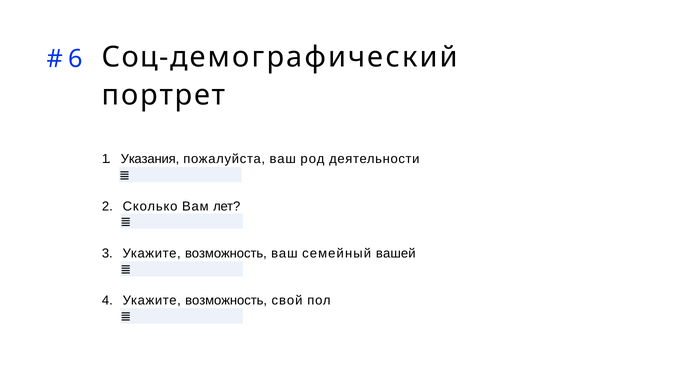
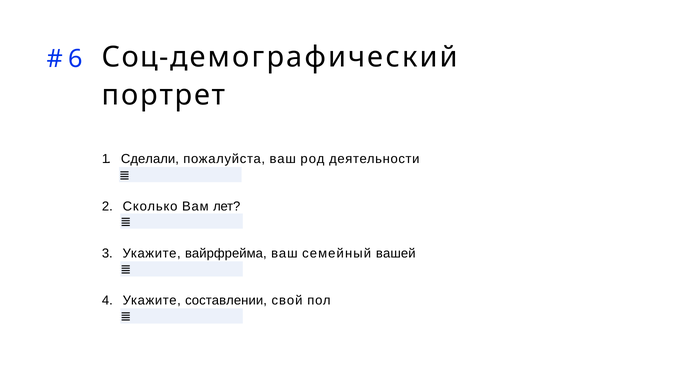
Указания: Указания -> Сделали (150, 159)
3 Укажите возможность: возможность -> вайрфрейма (226, 253)
4 Укажите возможность: возможность -> составлении (226, 300)
